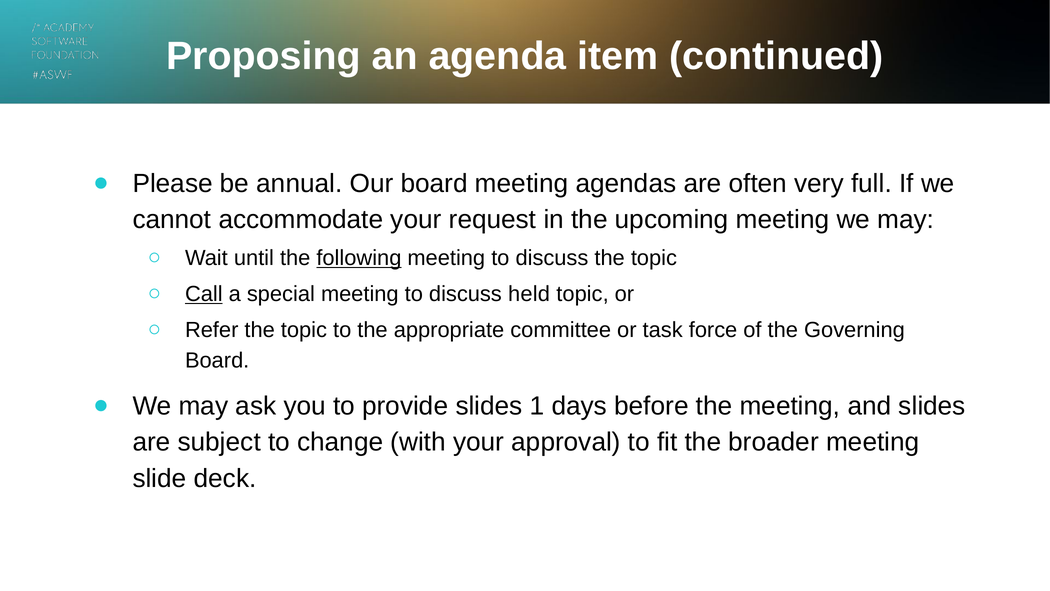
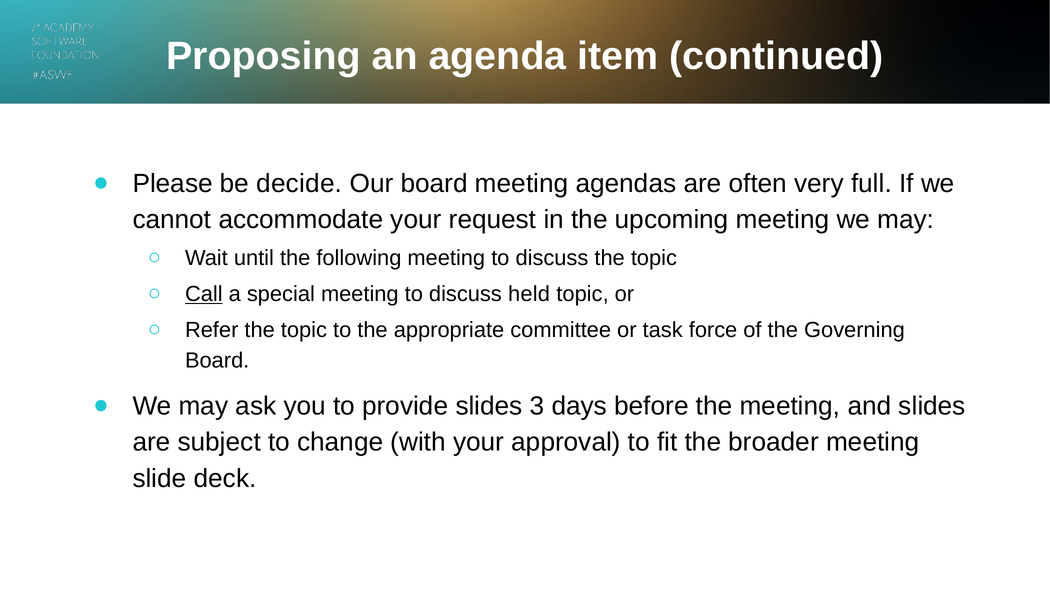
annual: annual -> decide (299, 183)
following underline: present -> none (359, 258)
1: 1 -> 3 (537, 406)
